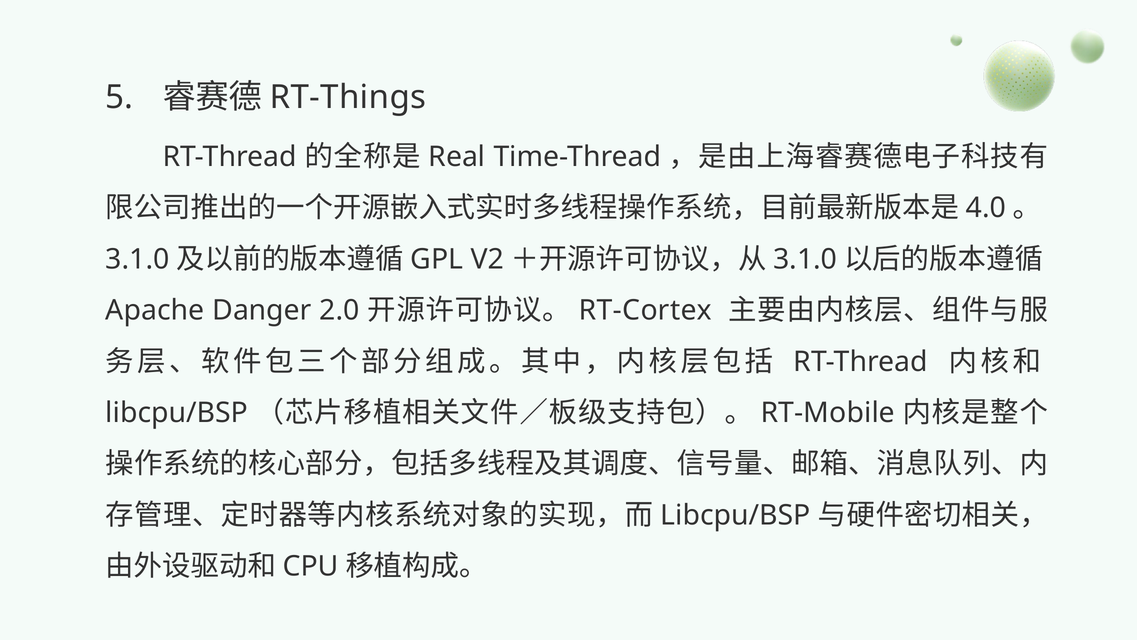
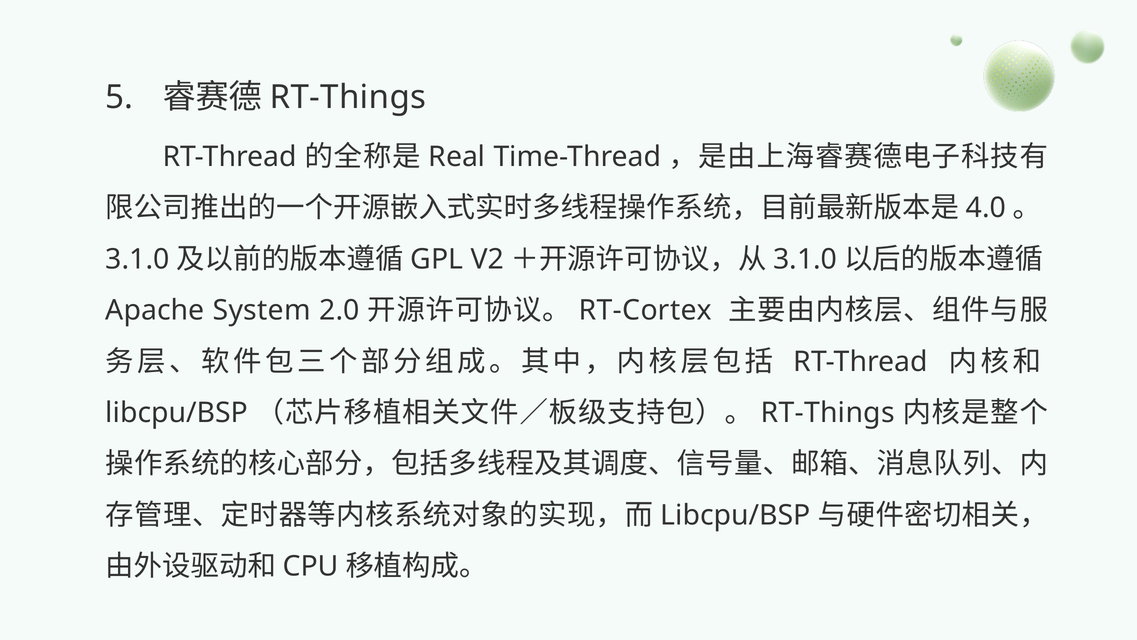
Danger: Danger -> System (262, 310)
RT-Mobile: RT-Mobile -> RT-Things (828, 413)
